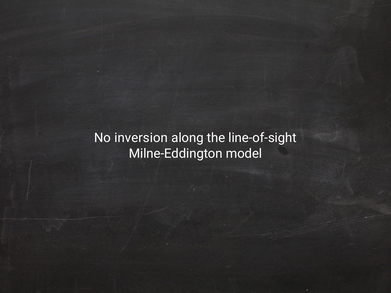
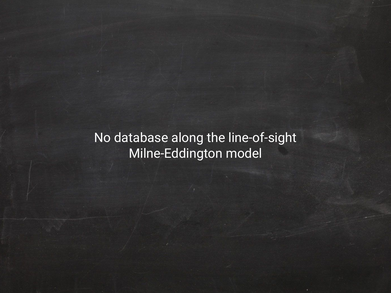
inversion: inversion -> database (141, 138)
